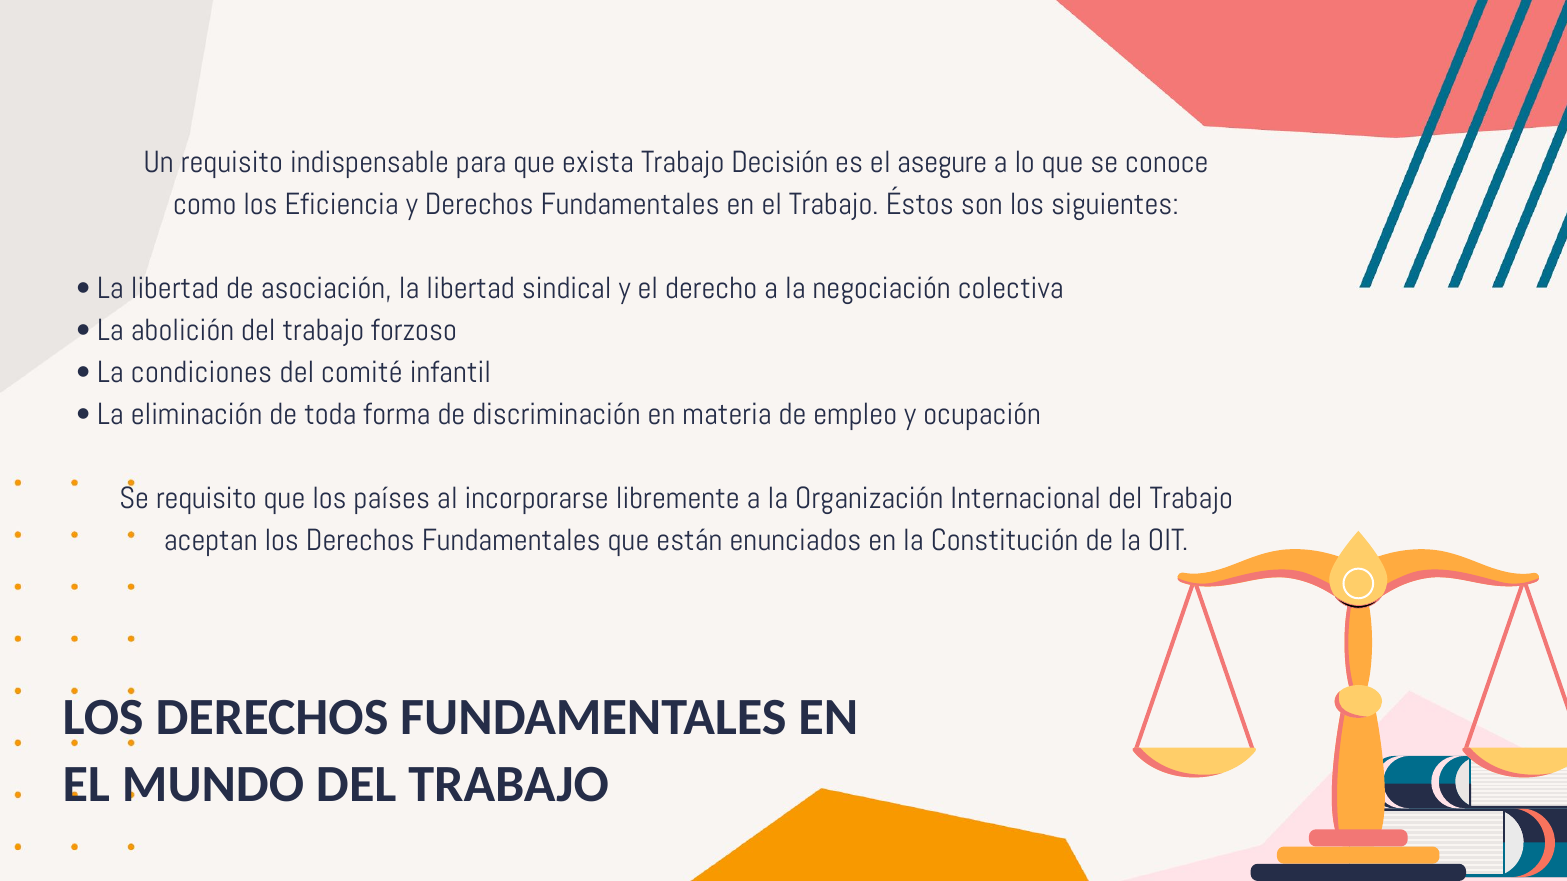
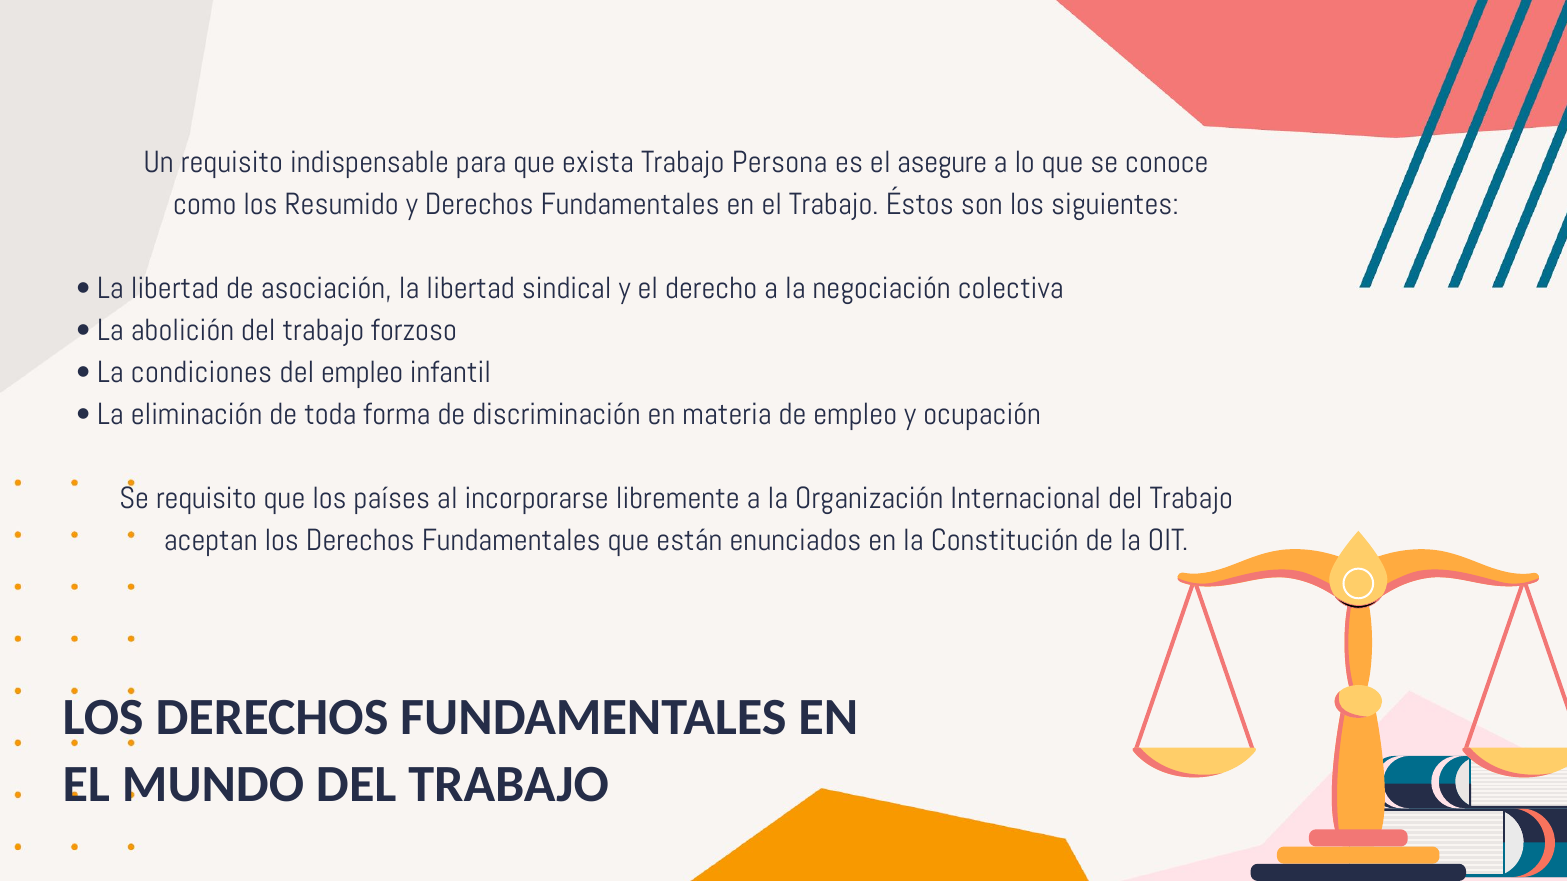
Decisión: Decisión -> Persona (780, 162)
Eficiencia: Eficiencia -> Resumido (342, 204)
del comité: comité -> empleo (362, 373)
